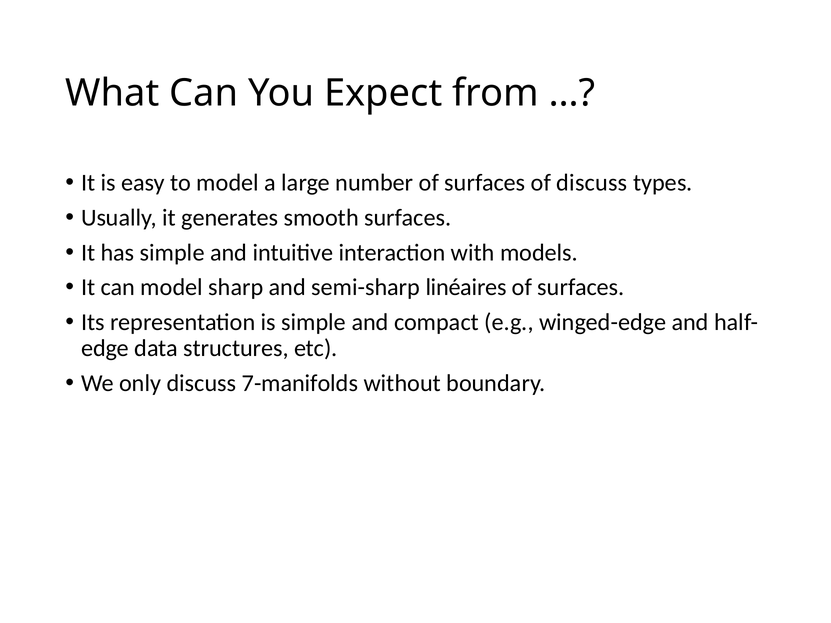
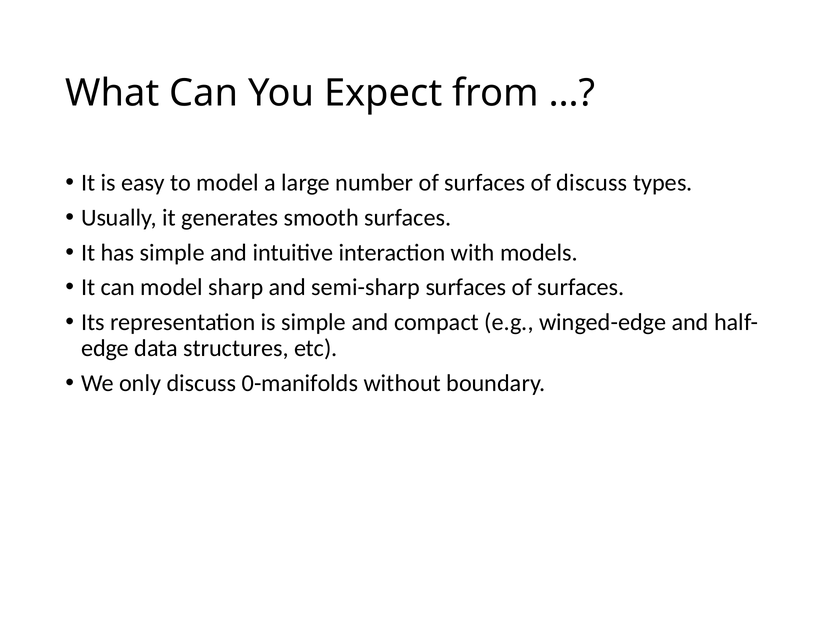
semi-sharp linéaires: linéaires -> surfaces (466, 288)
7-manifolds: 7-manifolds -> 0-manifolds (300, 383)
